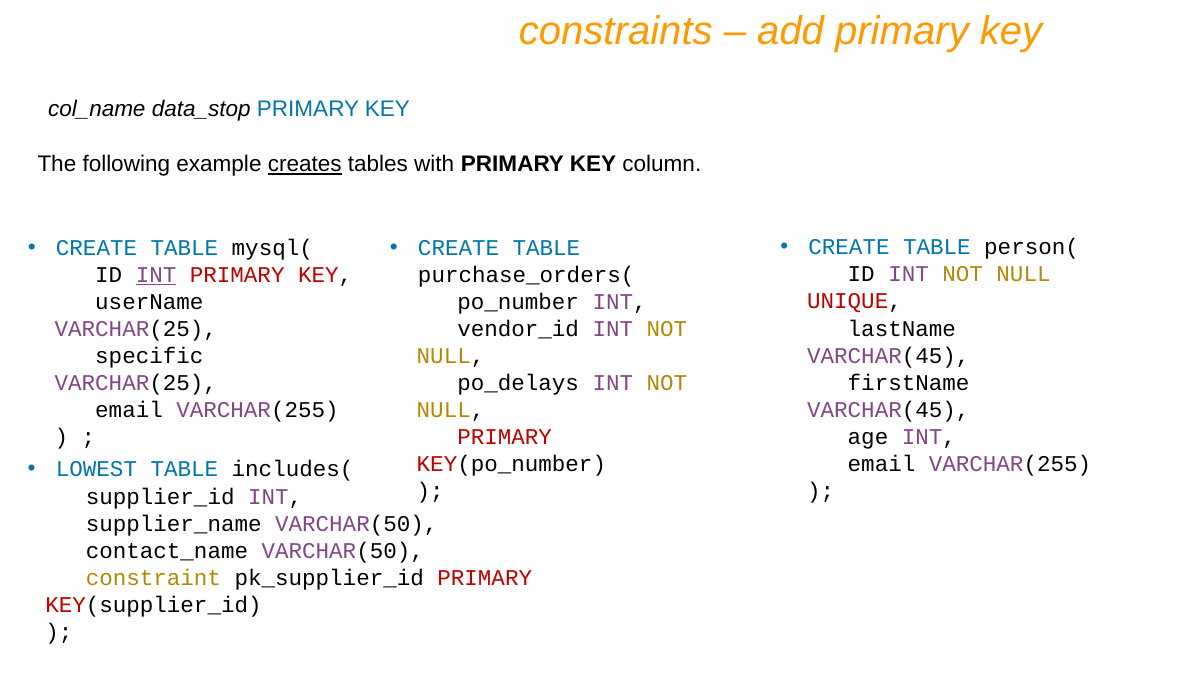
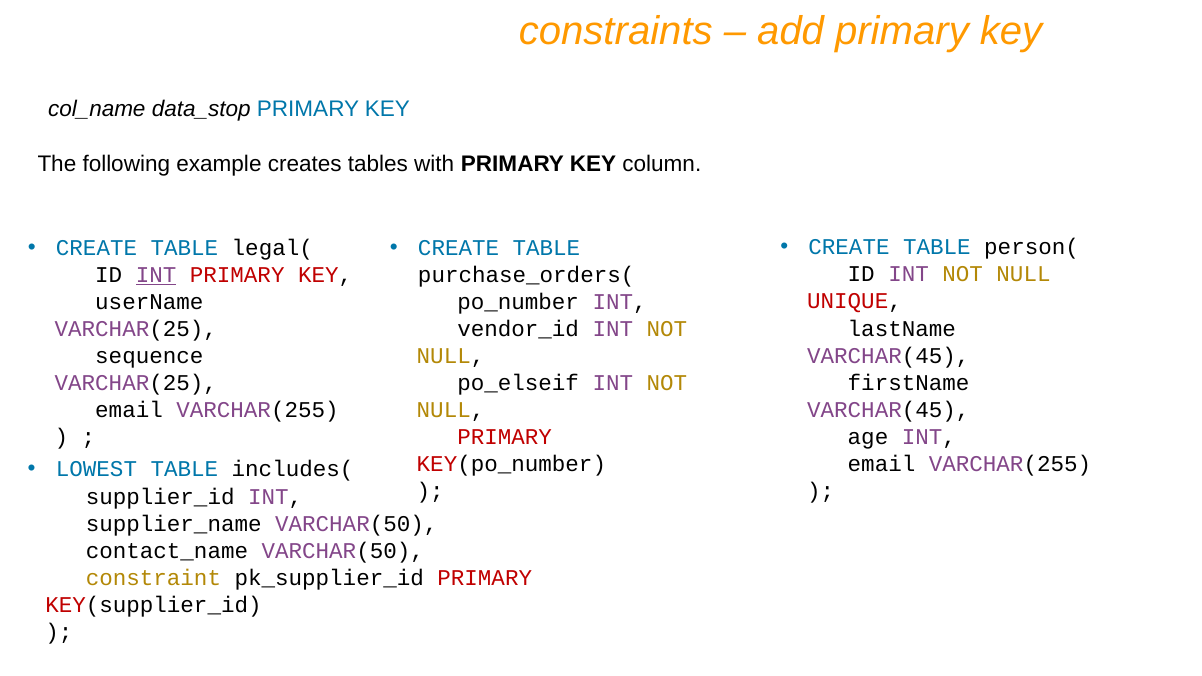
creates underline: present -> none (305, 164)
mysql(: mysql( -> legal( (272, 248)
specific: specific -> sequence (149, 356)
po_delays: po_delays -> po_elseif (518, 383)
